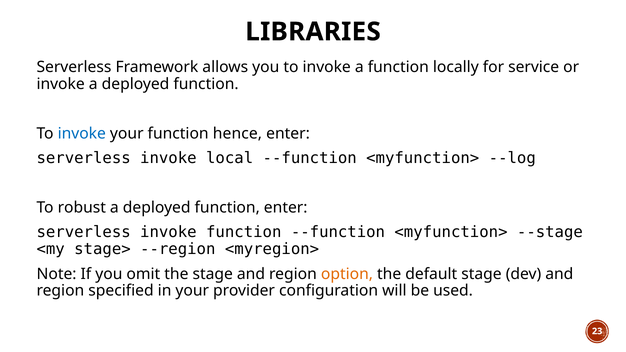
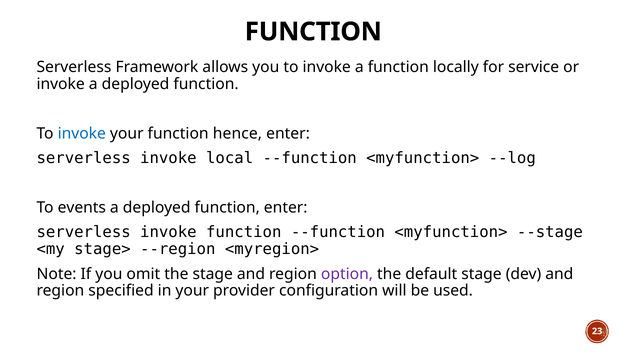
LIBRARIES: LIBRARIES -> FUNCTION (313, 32)
robust: robust -> events (82, 208)
option colour: orange -> purple (347, 274)
